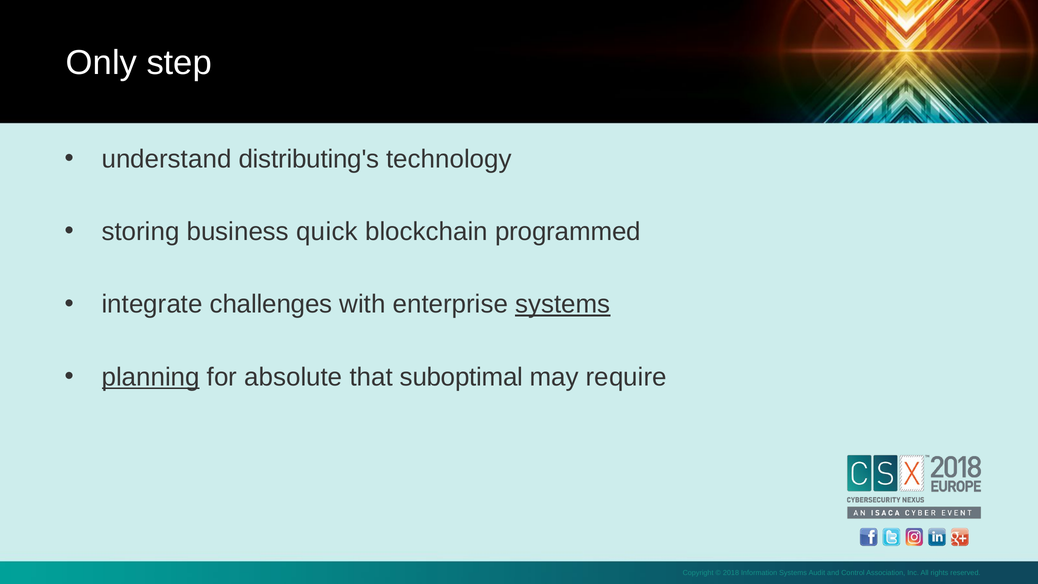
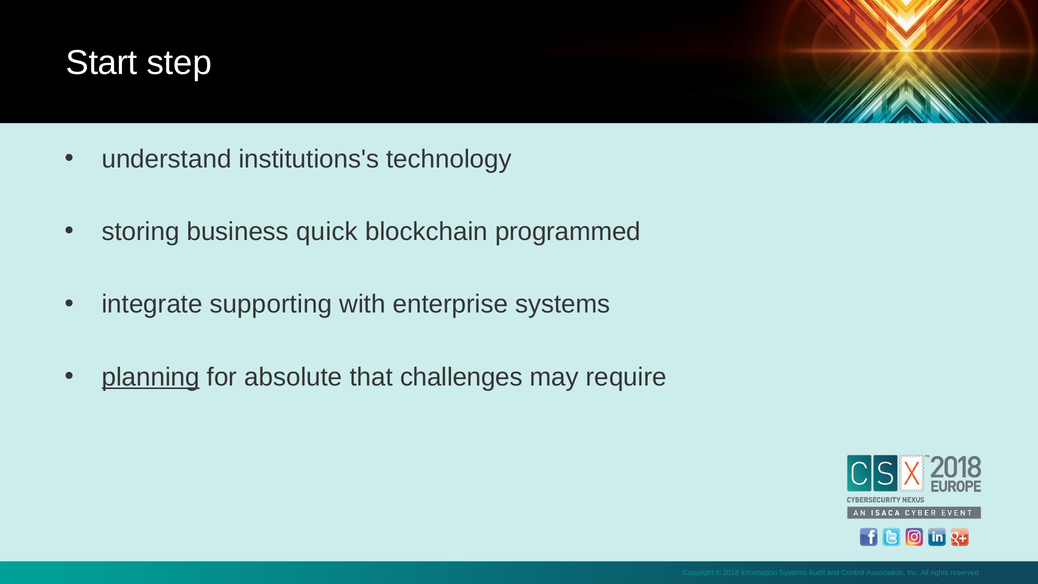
Only: Only -> Start (102, 63)
distributing's: distributing's -> institutions's (309, 159)
challenges: challenges -> supporting (271, 304)
systems underline: present -> none (563, 304)
suboptimal: suboptimal -> challenges (461, 377)
